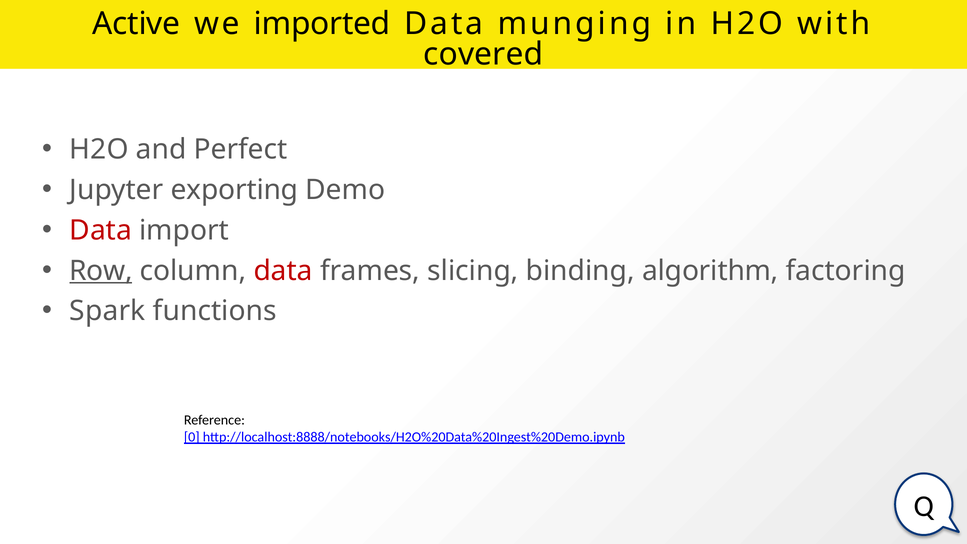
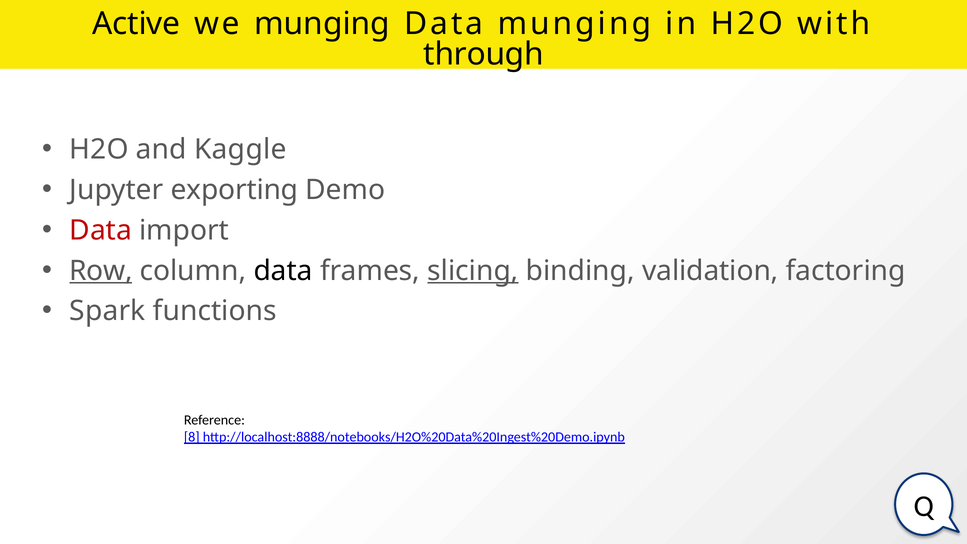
we imported: imported -> munging (322, 24)
covered: covered -> through (484, 54)
Perfect: Perfect -> Kaggle (240, 149)
data colour: red -> black (283, 271)
slicing underline: none -> present (473, 271)
algorithm: algorithm -> validation (710, 271)
0: 0 -> 8 (192, 437)
